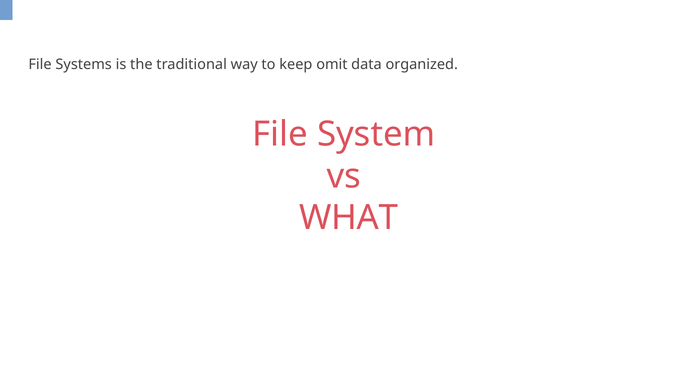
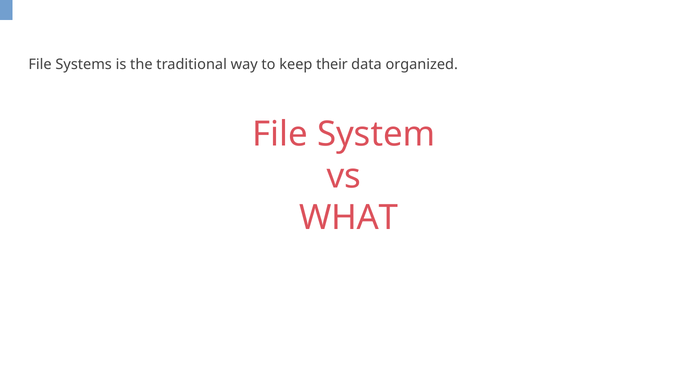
omit: omit -> their (332, 64)
